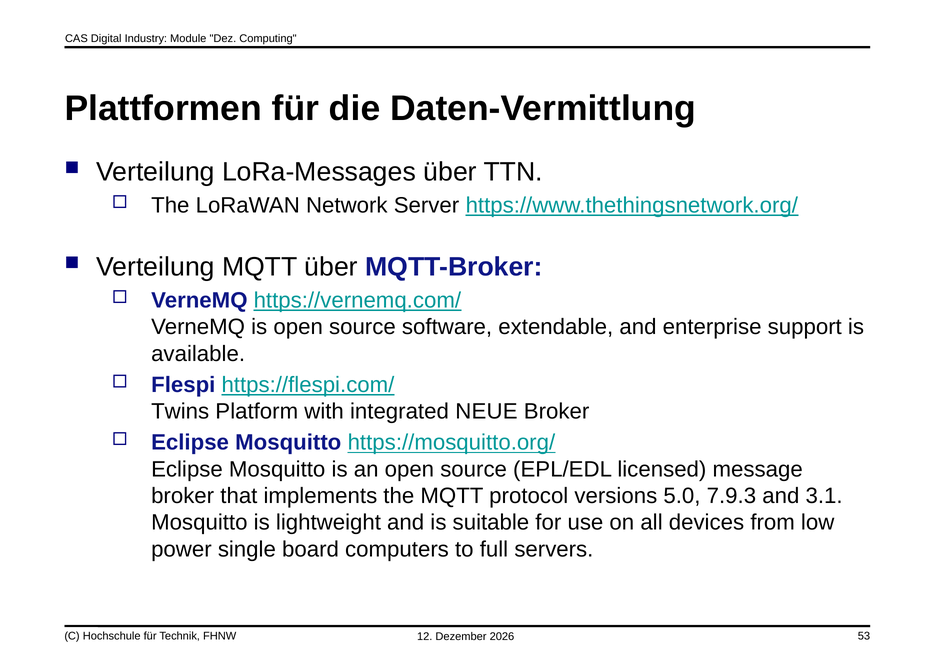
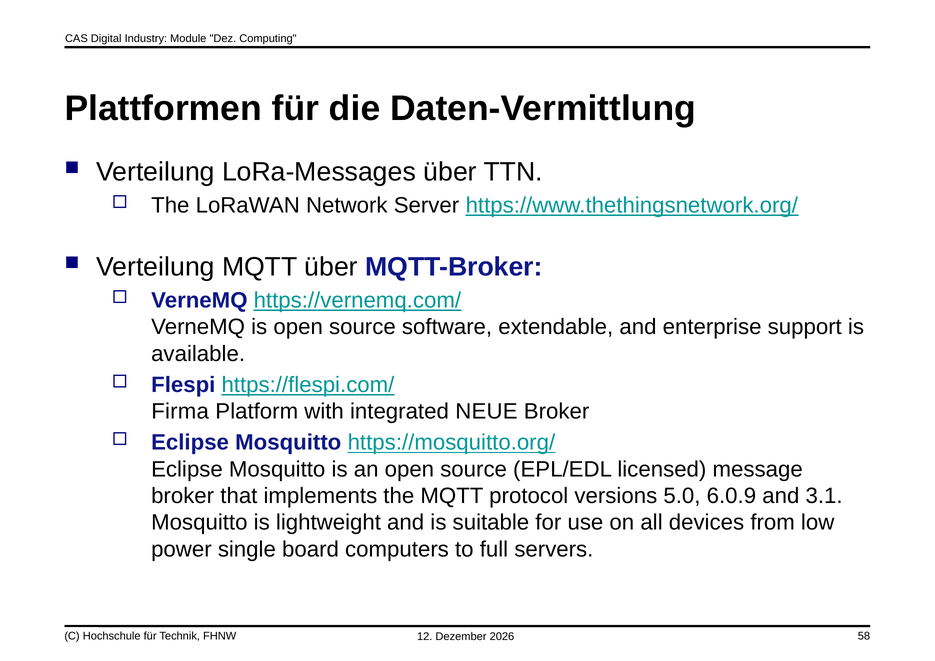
Twins: Twins -> Firma (180, 412)
7.9.3: 7.9.3 -> 6.0.9 (731, 496)
53: 53 -> 58 (864, 636)
